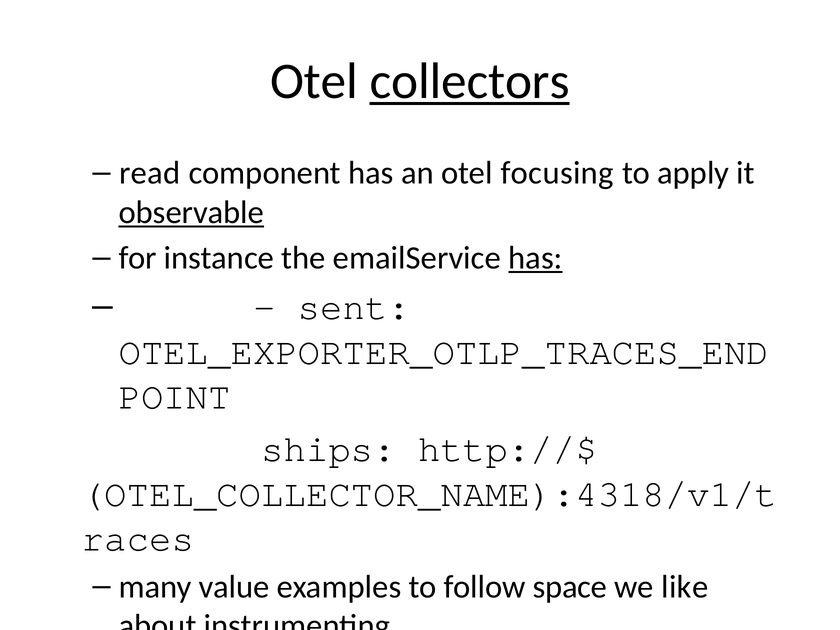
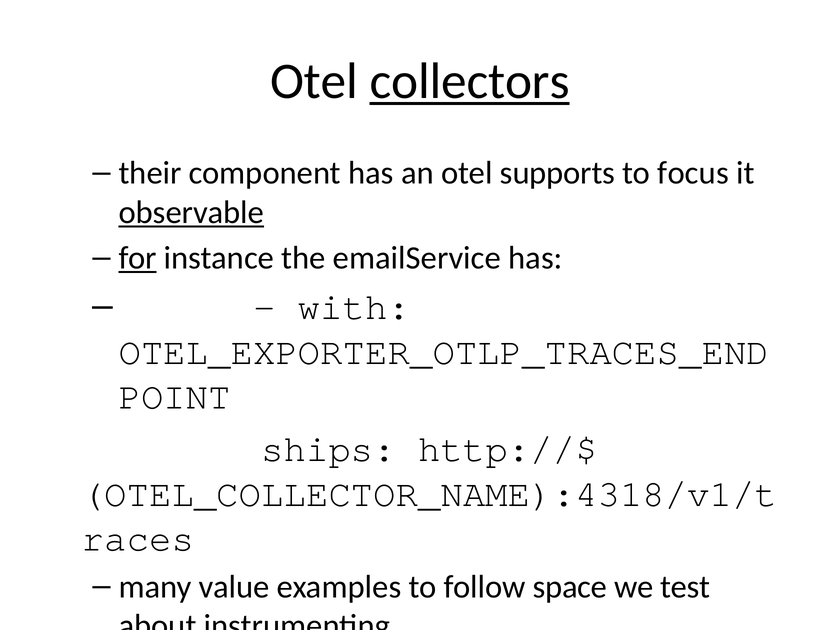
read: read -> their (150, 173)
focusing: focusing -> supports (557, 173)
apply: apply -> focus (693, 173)
for underline: none -> present (138, 258)
has underline: present -> none (535, 258)
sent: sent -> with (354, 307)
like: like -> test (685, 587)
